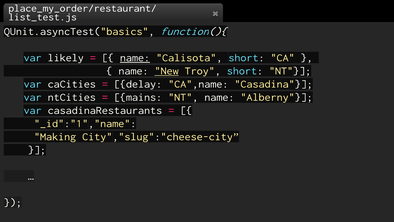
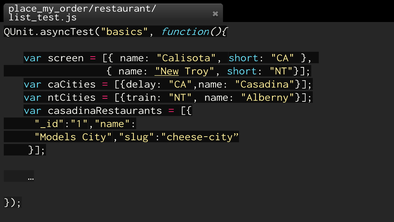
likely: likely -> screen (66, 58)
name underline: present -> none (135, 58)
mains: mains -> train (138, 97)
Making: Making -> Models (55, 136)
